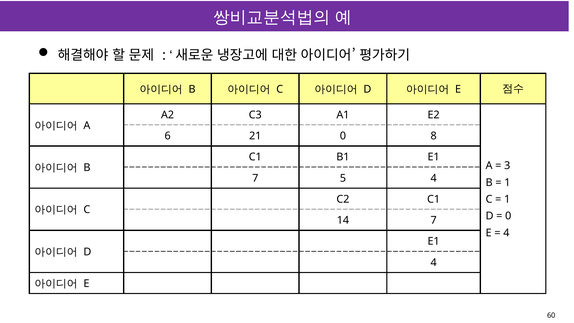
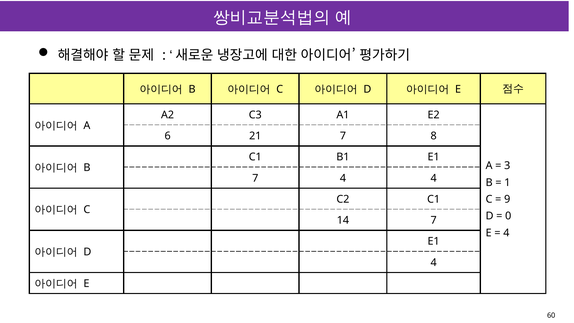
21 0: 0 -> 7 (343, 136)
7 5: 5 -> 4 (343, 178)
1: 1 -> 9 (507, 199)
